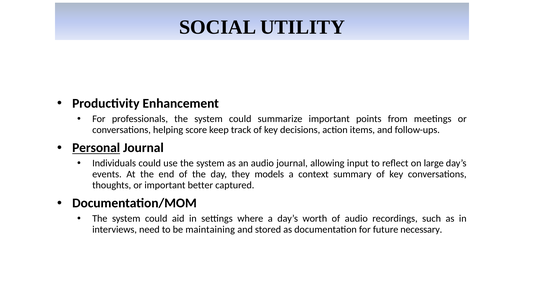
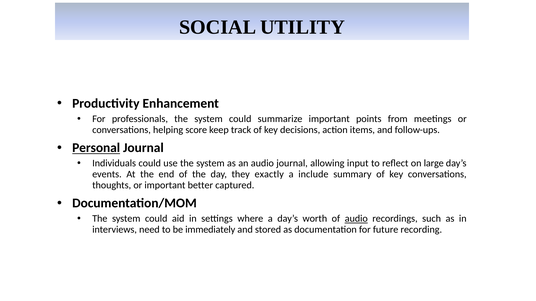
models: models -> exactly (269, 174)
context: context -> include (313, 174)
audio underline: none -> present (356, 219)
maintaining: maintaining -> immediately (210, 230)
necessary: necessary -> recording (421, 230)
